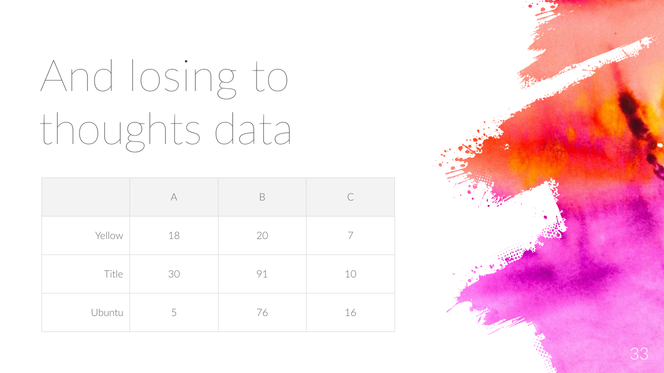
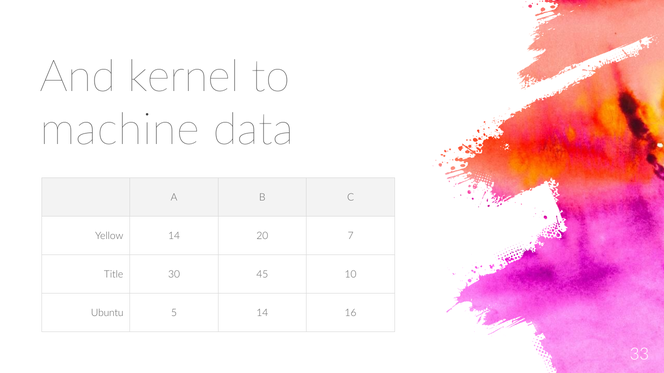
losing: losing -> kernel (184, 77)
thoughts: thoughts -> machine (120, 130)
Yellow 18: 18 -> 14 (174, 236)
91: 91 -> 45 (262, 275)
5 76: 76 -> 14 (262, 313)
